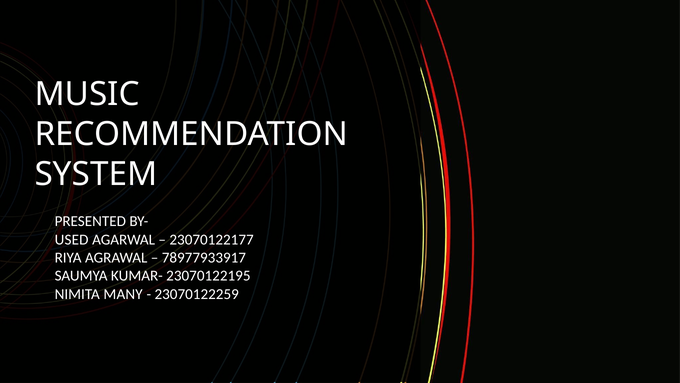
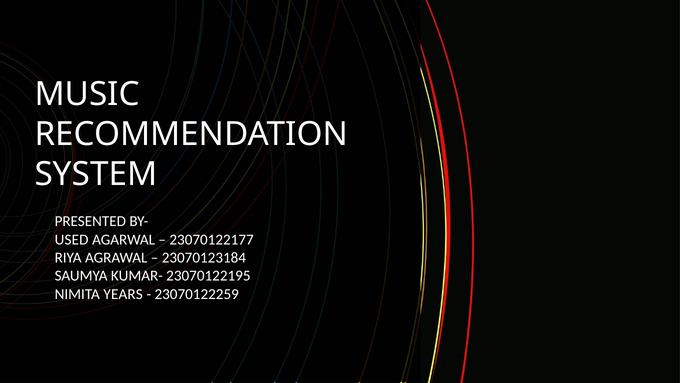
78977933917: 78977933917 -> 23070123184 (204, 257)
MANY: MANY -> YEARS (123, 294)
